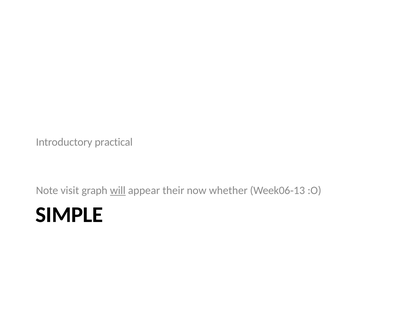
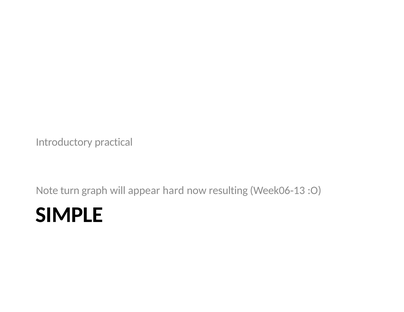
visit: visit -> turn (70, 191)
will underline: present -> none (118, 191)
their: their -> hard (173, 191)
whether: whether -> resulting (228, 191)
